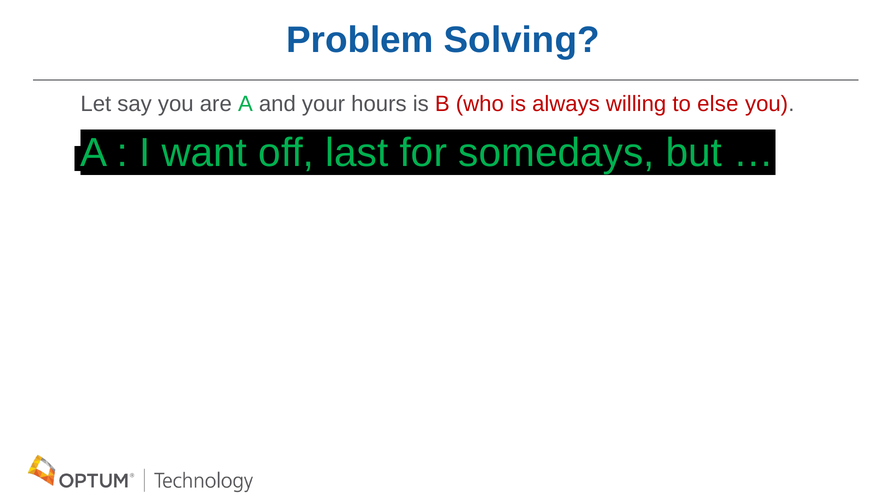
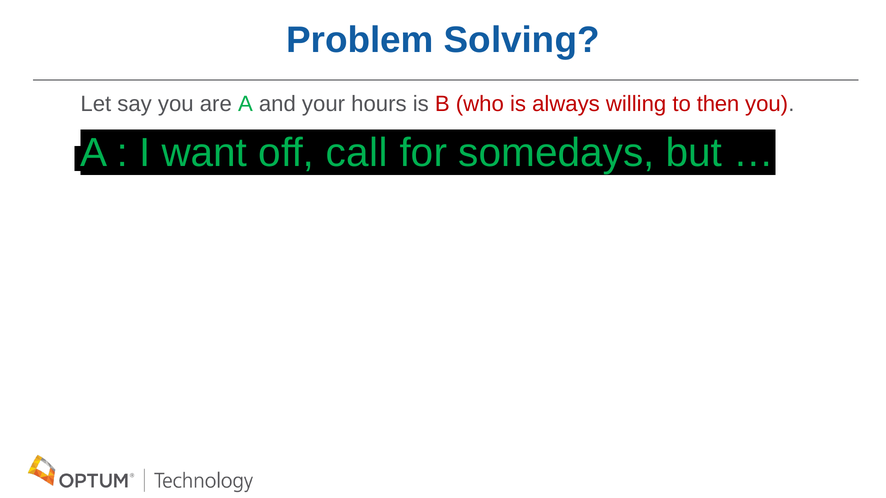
else: else -> then (718, 104)
last: last -> call (357, 153)
